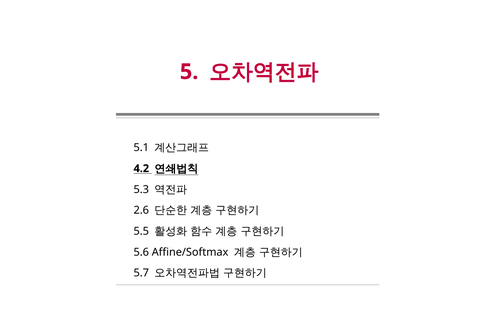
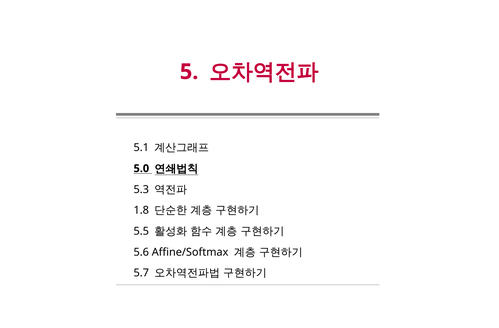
4.2: 4.2 -> 5.0 (141, 168)
2.6: 2.6 -> 1.8 (141, 210)
